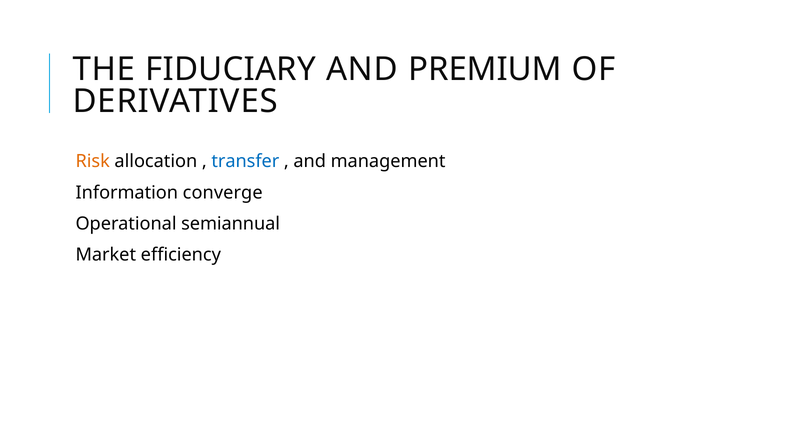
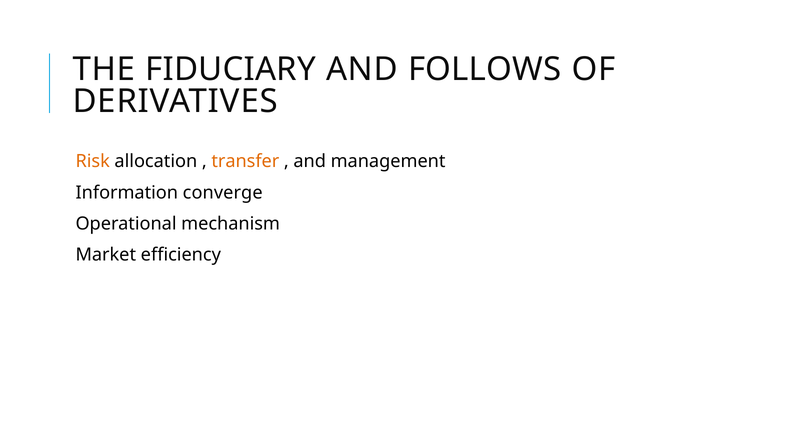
PREMIUM: PREMIUM -> FOLLOWS (485, 70)
transfer colour: blue -> orange (245, 161)
semiannual: semiannual -> mechanism (231, 224)
